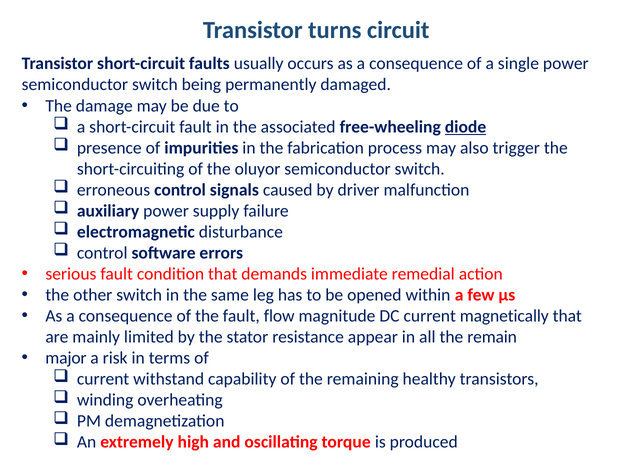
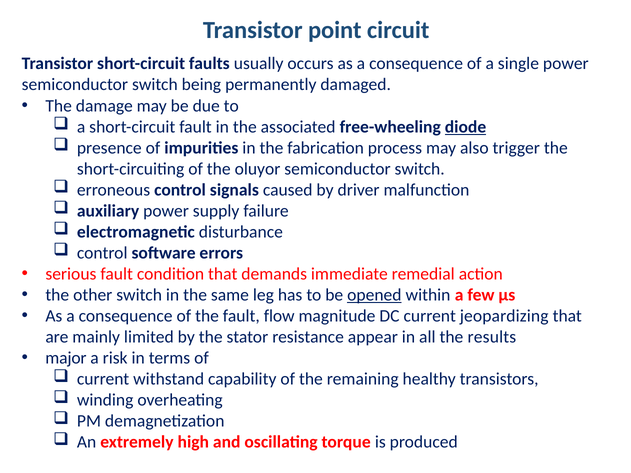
turns: turns -> point (335, 30)
opened underline: none -> present (374, 295)
magnetically: magnetically -> jeopardizing (504, 316)
remain: remain -> results (492, 337)
